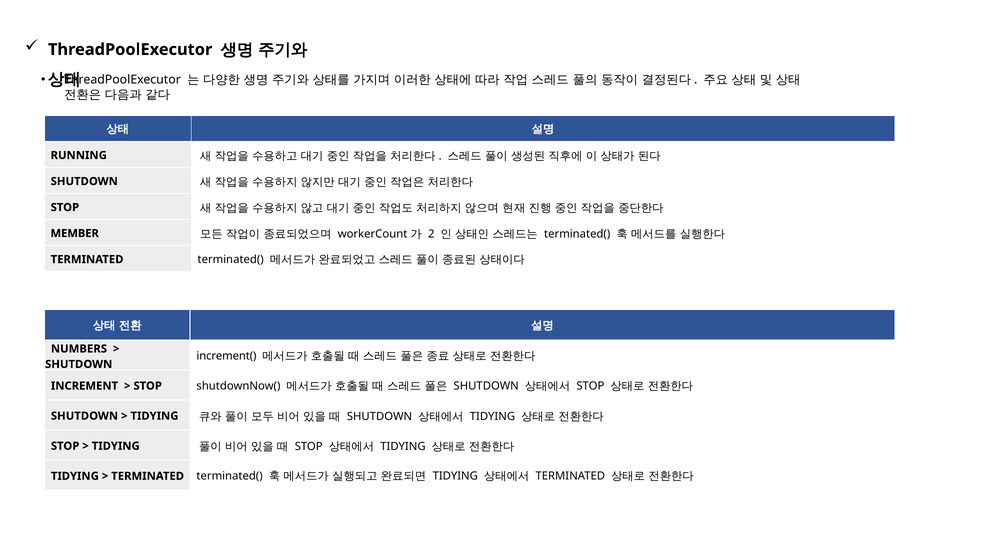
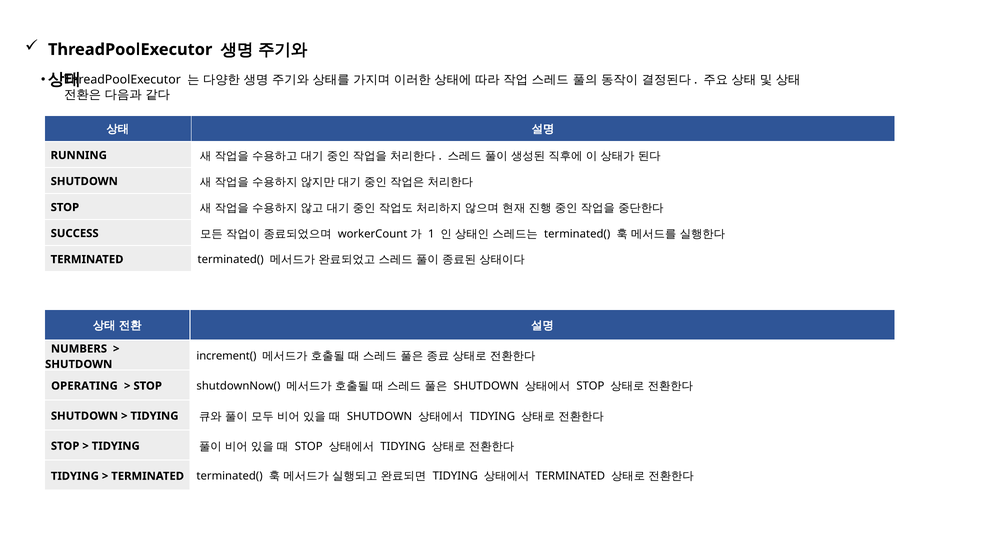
MEMBER: MEMBER -> SUCCESS (75, 233)
2: 2 -> 1 (431, 234)
INCREMENT: INCREMENT -> OPERATING (84, 386)
